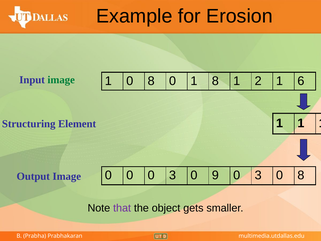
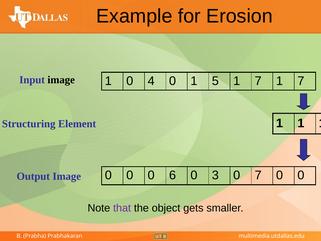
image colour: green -> black (61, 80)
1 0 8: 8 -> 4 (151, 81)
1 8: 8 -> 5 (215, 81)
2: 2 -> 7 (258, 81)
6: 6 -> 7 (301, 81)
0 0 3: 3 -> 6 (173, 175)
9: 9 -> 3 (215, 175)
3: 3 -> 7 (258, 175)
8: 8 -> 0 (301, 175)
